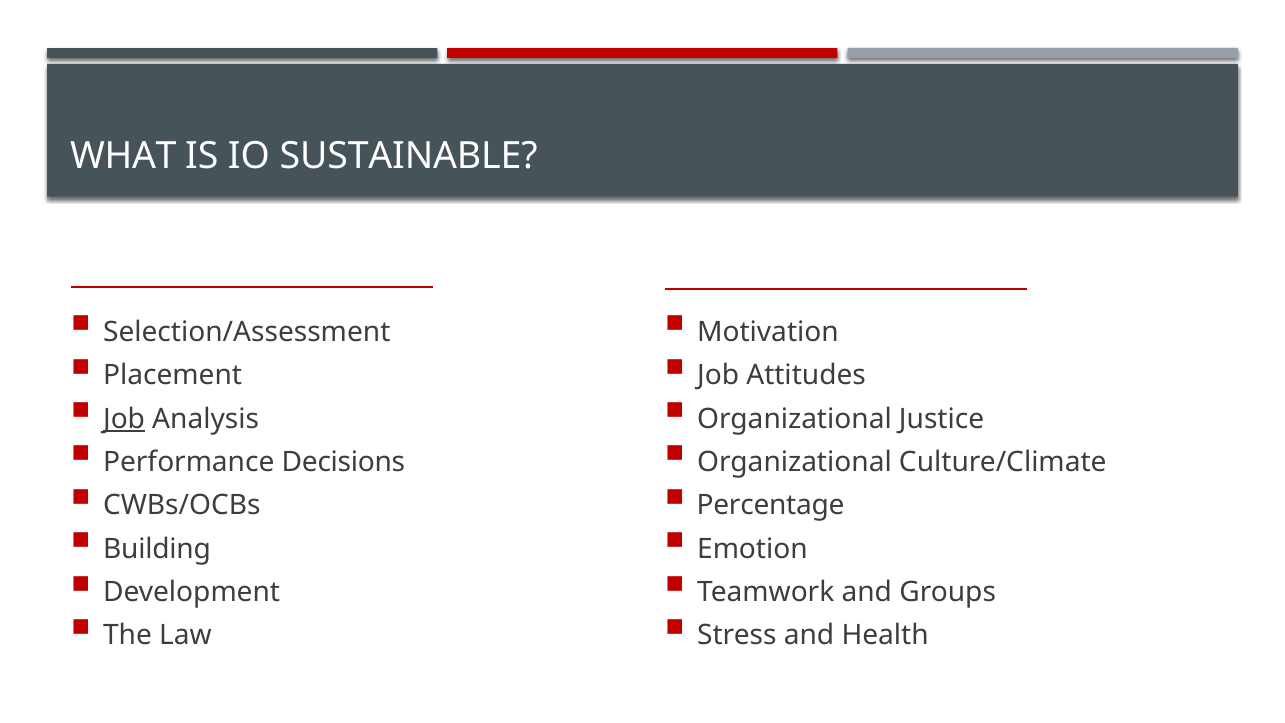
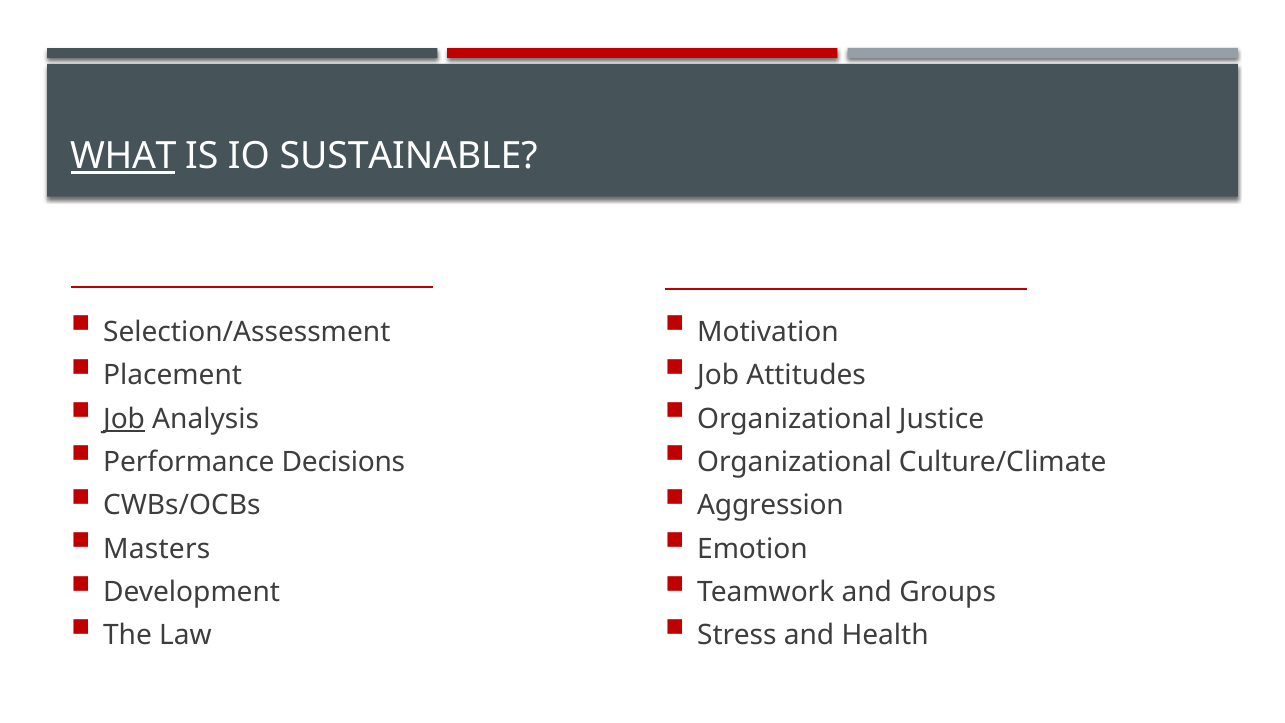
WHAT underline: none -> present (123, 156)
Percentage: Percentage -> Aggression (771, 505)
Building: Building -> Masters (157, 549)
